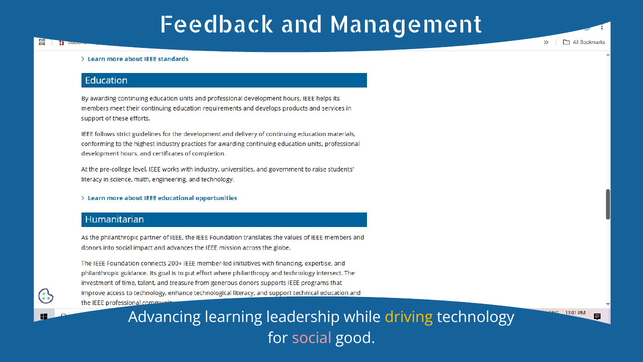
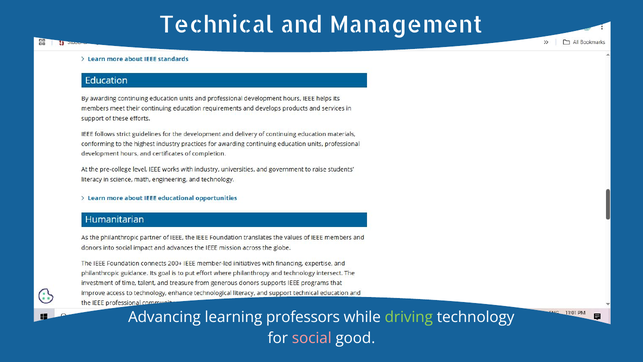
Feedback: Feedback -> Technical (217, 25)
leadership: leadership -> professors (303, 317)
driving colour: yellow -> light green (409, 317)
